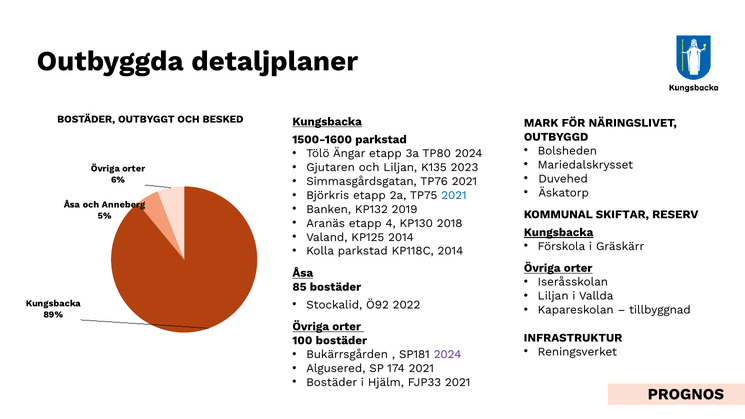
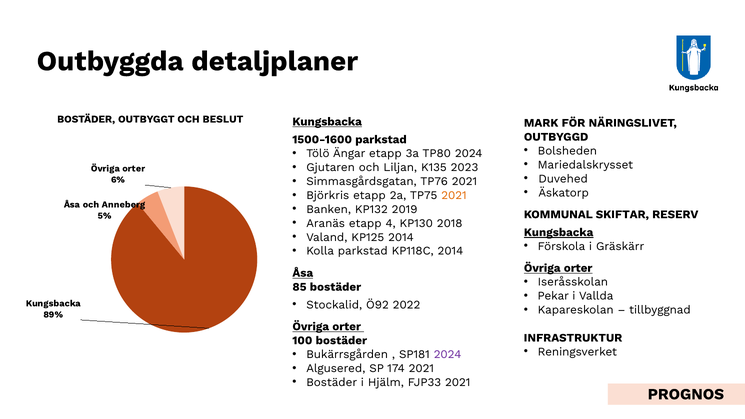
BESKED: BESKED -> BESLUT (223, 119)
2021 colour: blue -> orange (454, 195)
Liljan: Liljan -> Pekar (553, 296)
